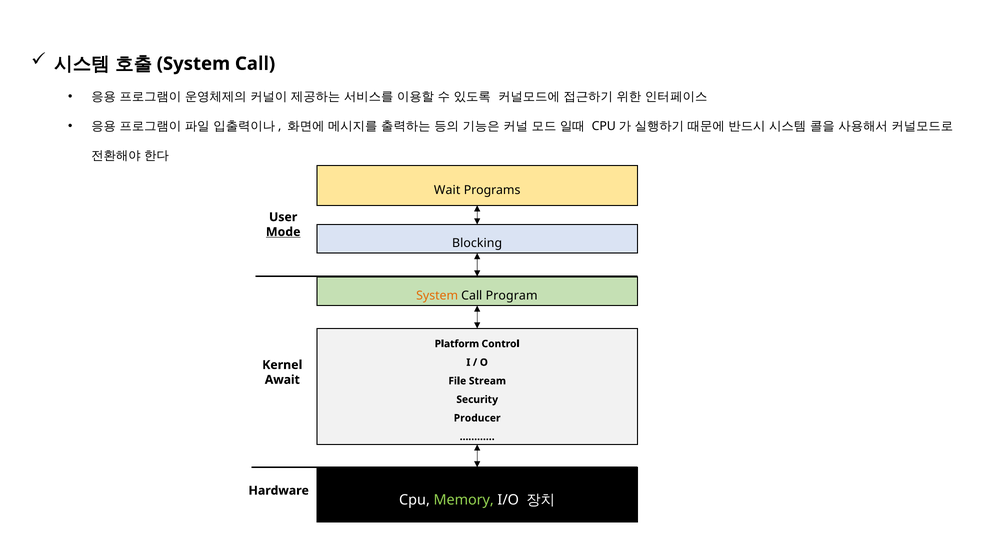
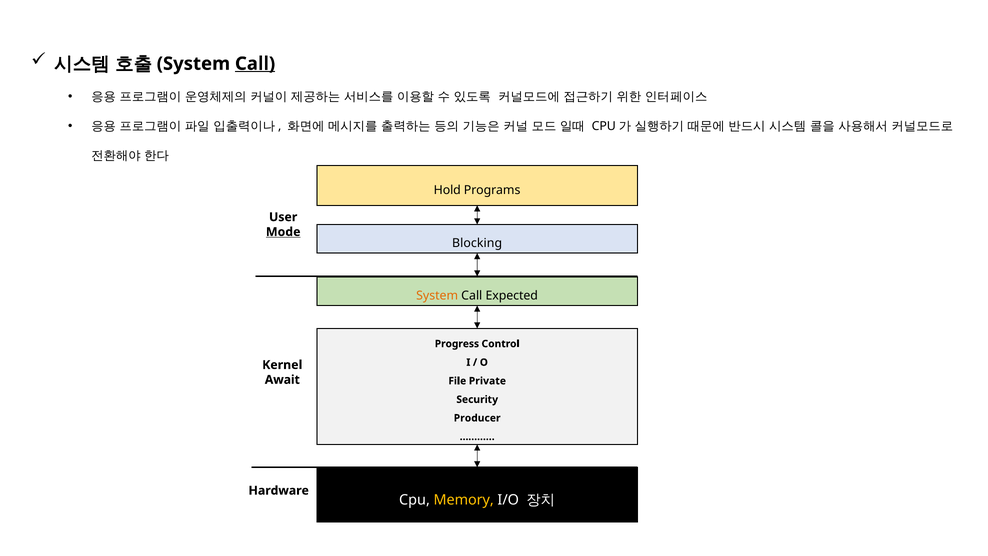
Call underline: none -> present (255, 64)
Wait: Wait -> Hold (447, 190)
Program: Program -> Expected (512, 296)
Platform: Platform -> Progress (457, 344)
Stream: Stream -> Private (487, 381)
Memory colour: light green -> yellow (464, 500)
